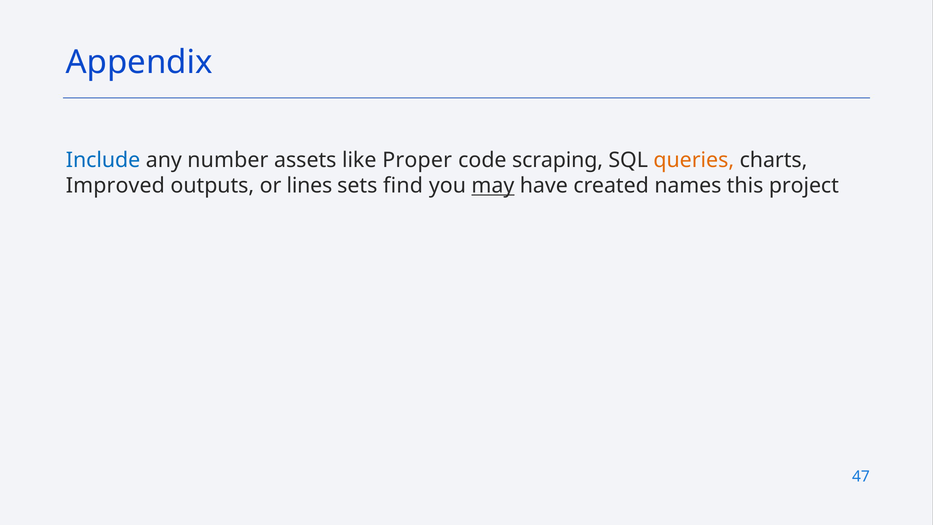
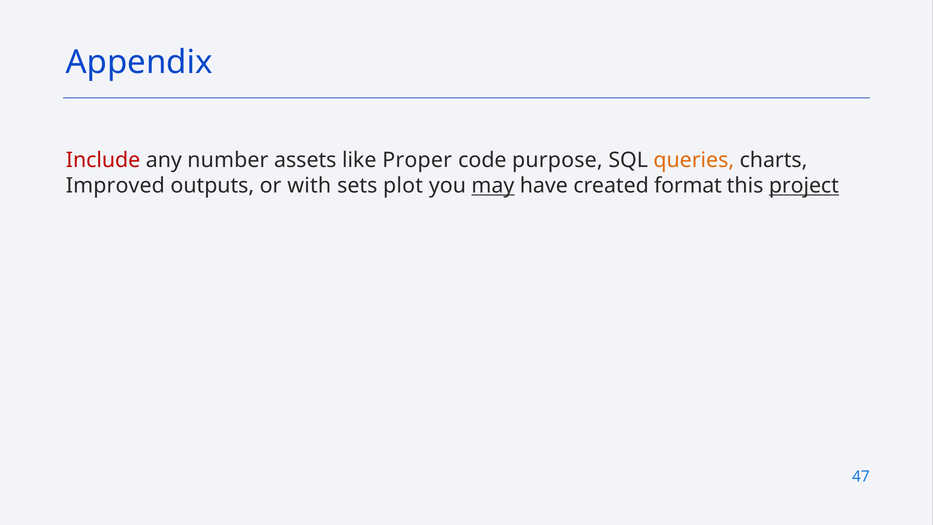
Include colour: blue -> red (103, 160)
scraping: scraping -> purpose (557, 160)
lines: lines -> with (309, 186)
find: find -> plot (403, 186)
names: names -> format (688, 186)
project underline: none -> present (804, 186)
